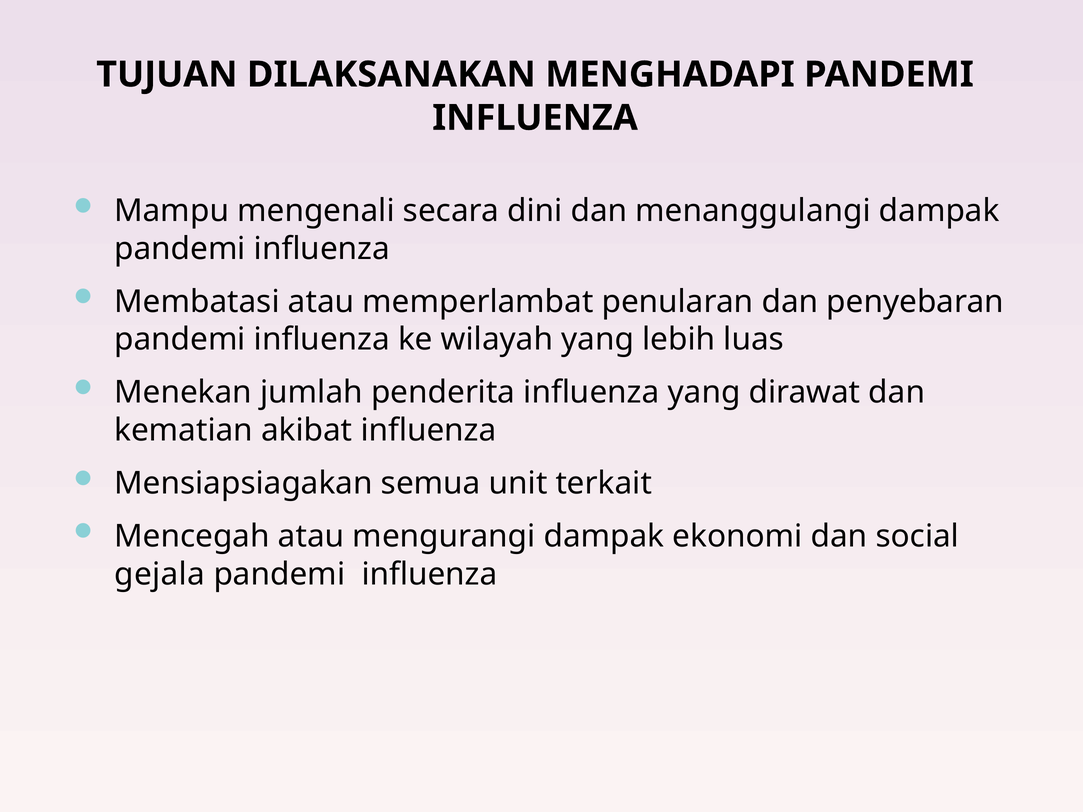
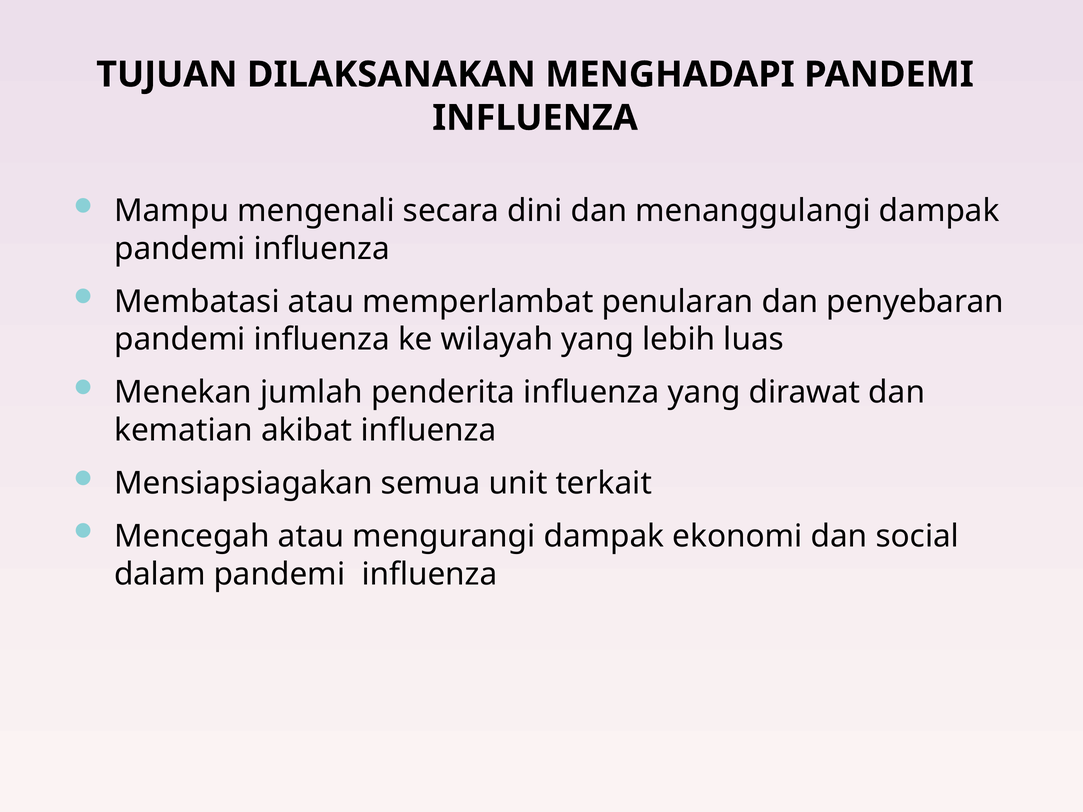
gejala: gejala -> dalam (160, 574)
